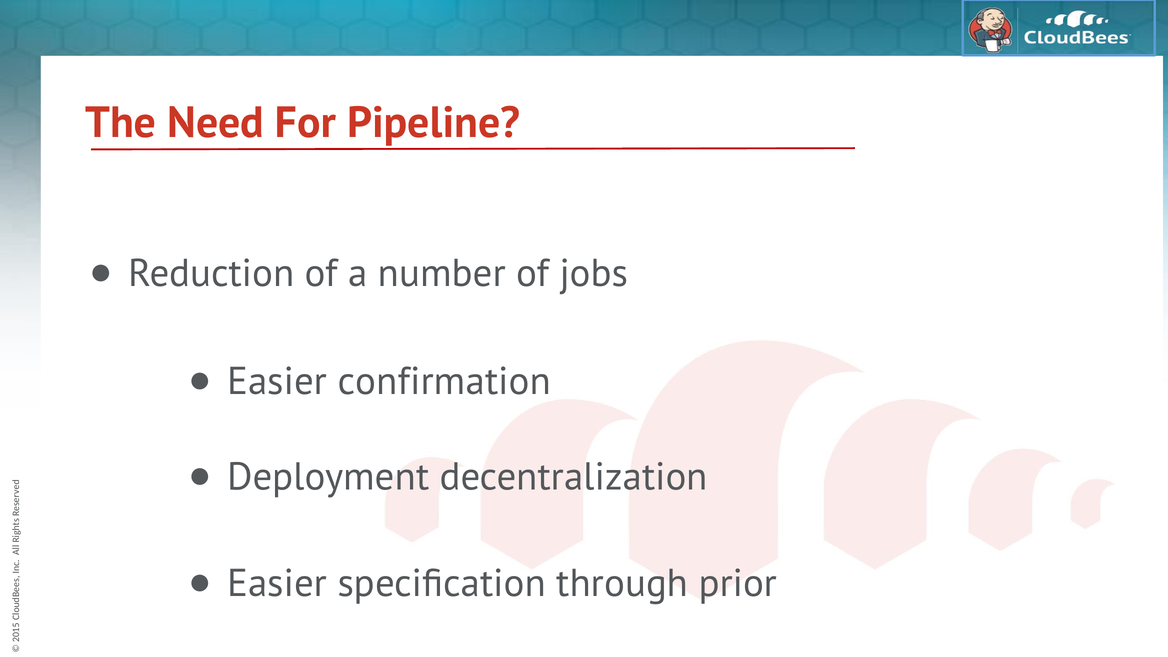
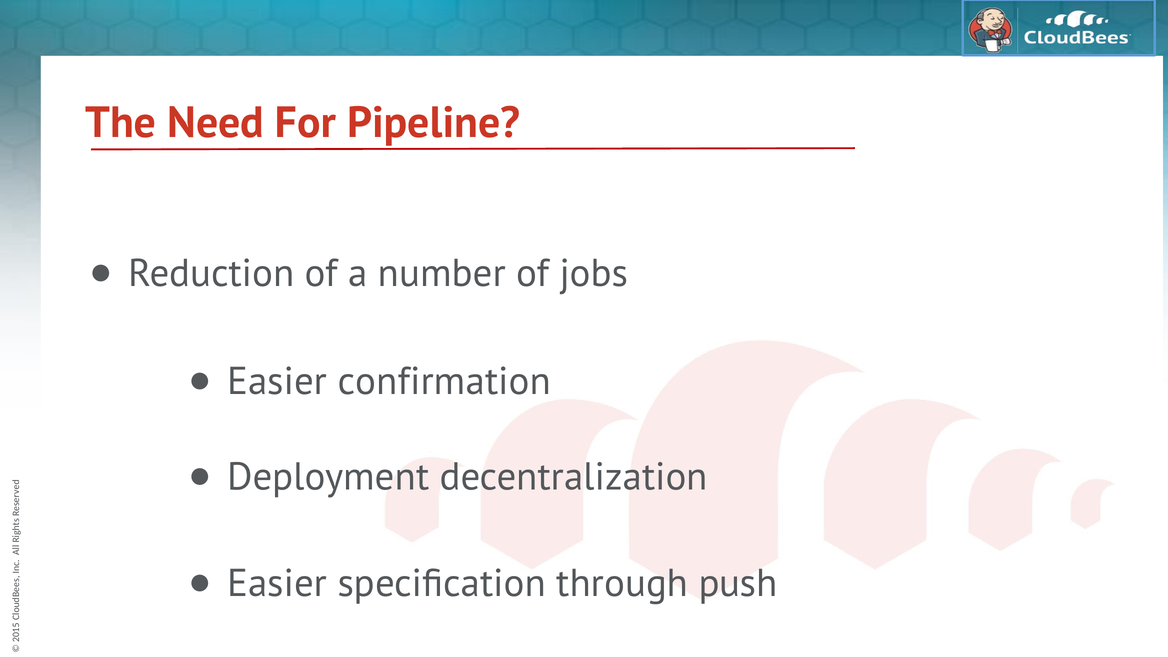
prior: prior -> push (738, 584)
